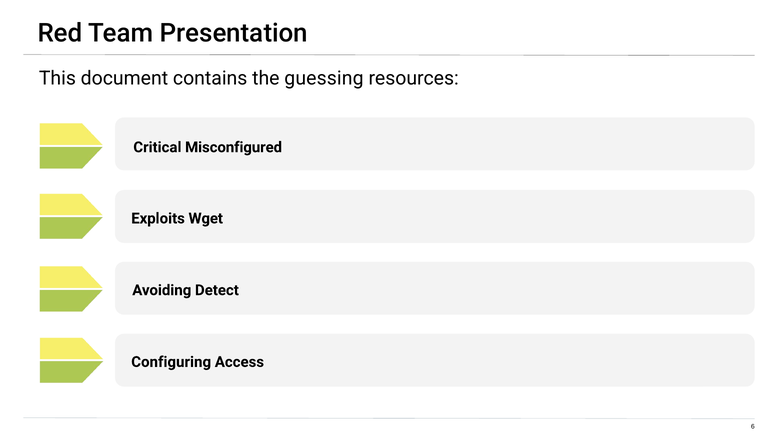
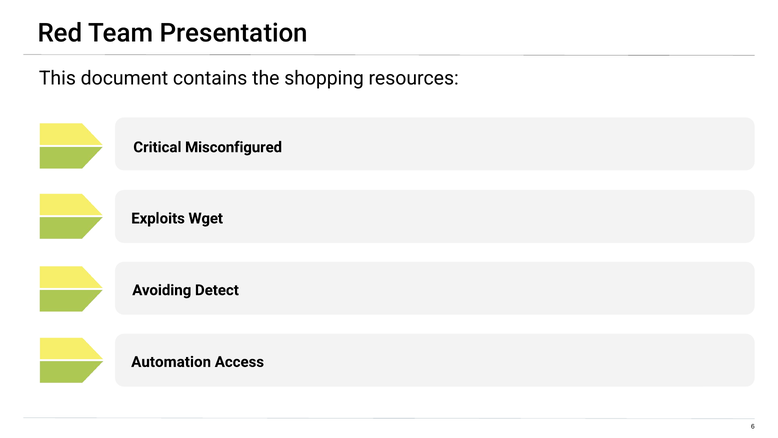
guessing: guessing -> shopping (324, 78)
Configuring: Configuring -> Automation (171, 362)
